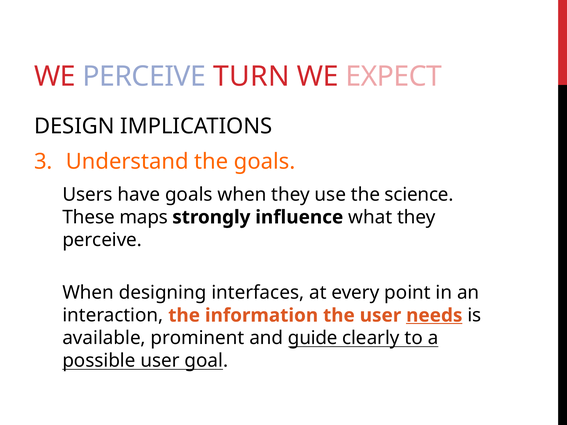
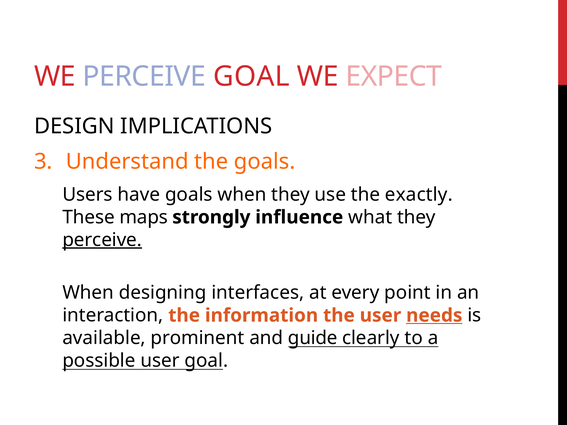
PERCEIVE TURN: TURN -> GOAL (251, 77)
science: science -> exactly (419, 195)
perceive underline: none -> present (102, 240)
